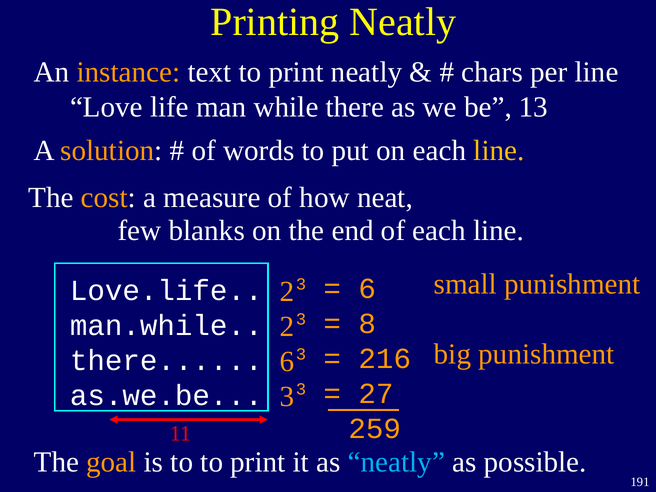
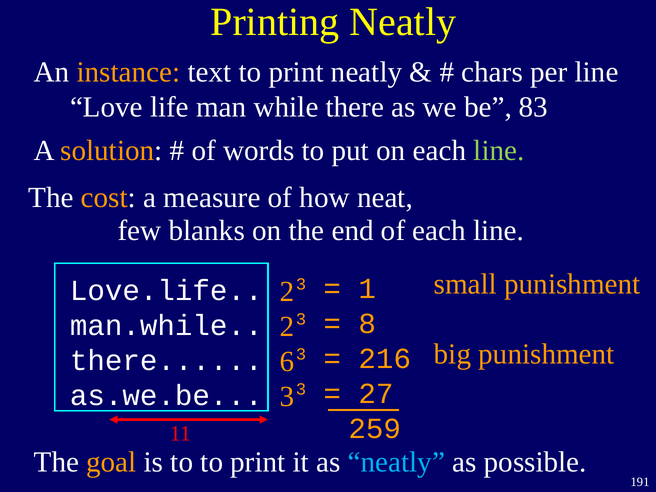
13: 13 -> 83 (533, 107)
line colour: yellow -> light green (499, 150)
6: 6 -> 1 (367, 289)
